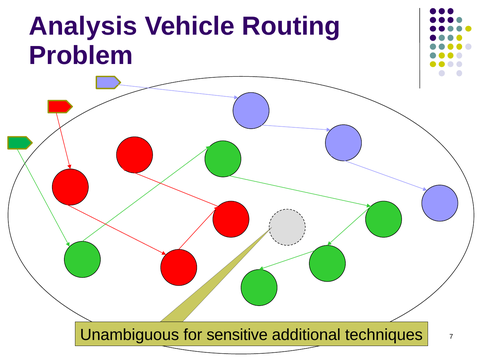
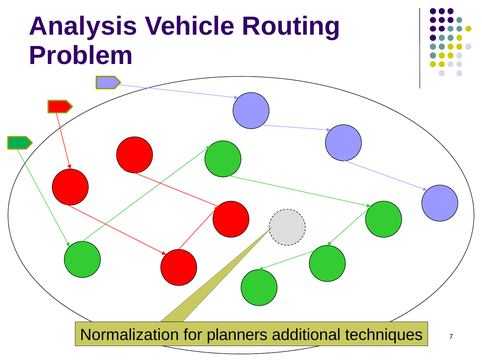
Unambiguous: Unambiguous -> Normalization (129, 334)
sensitive: sensitive -> planners (237, 334)
